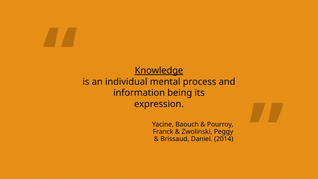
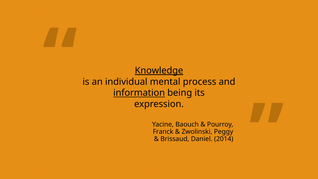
information underline: none -> present (139, 93)
